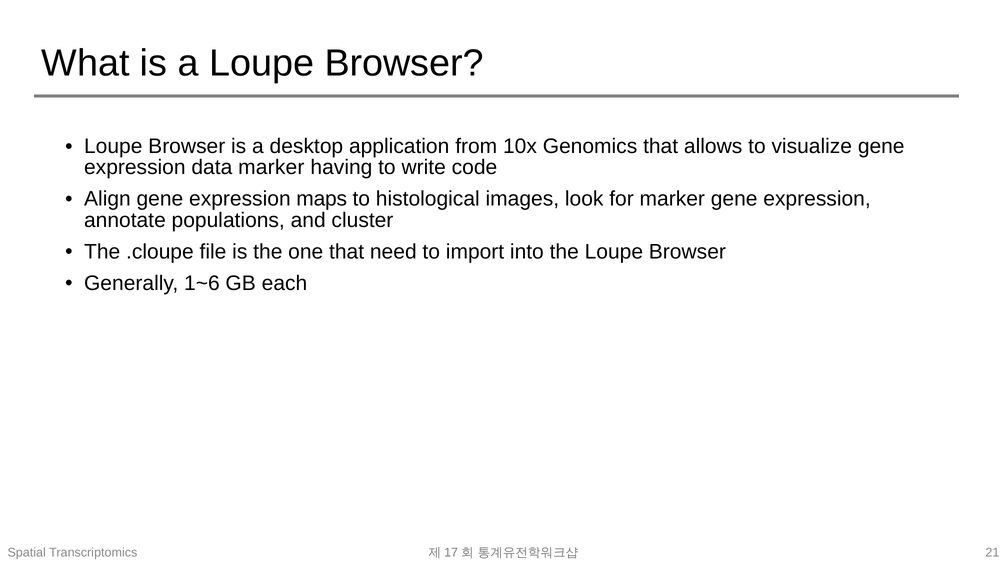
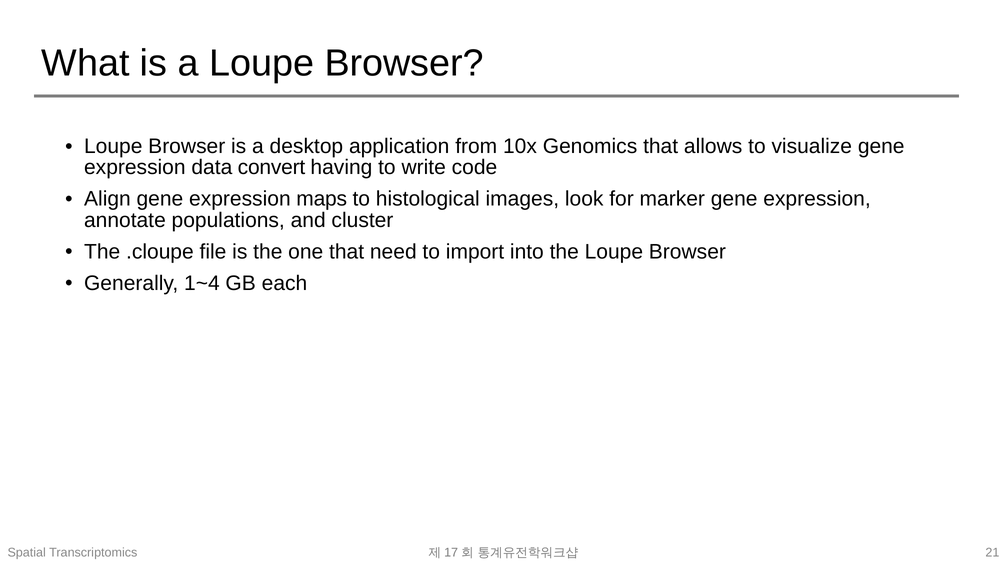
data marker: marker -> convert (272, 167)
1~6: 1~6 -> 1~4 (202, 283)
